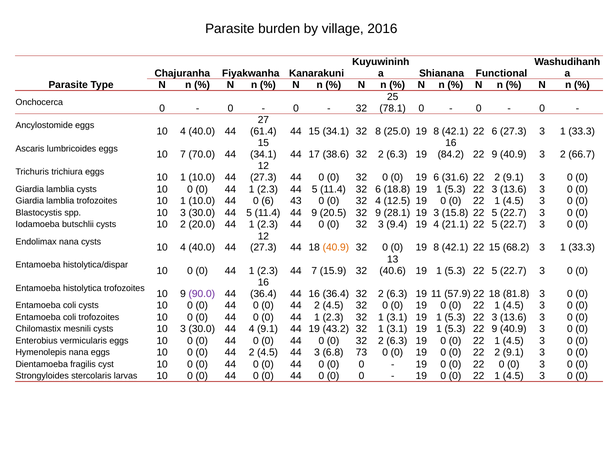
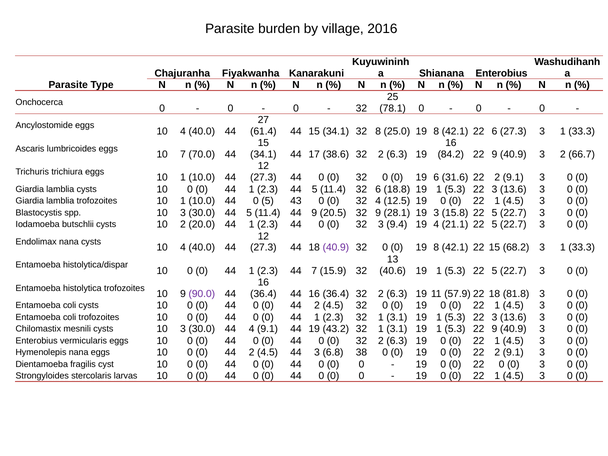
Shianana Functional: Functional -> Enterobius (502, 73)
0 6: 6 -> 5 (268, 201)
40.9 colour: orange -> purple (336, 248)
73: 73 -> 38 (361, 353)
